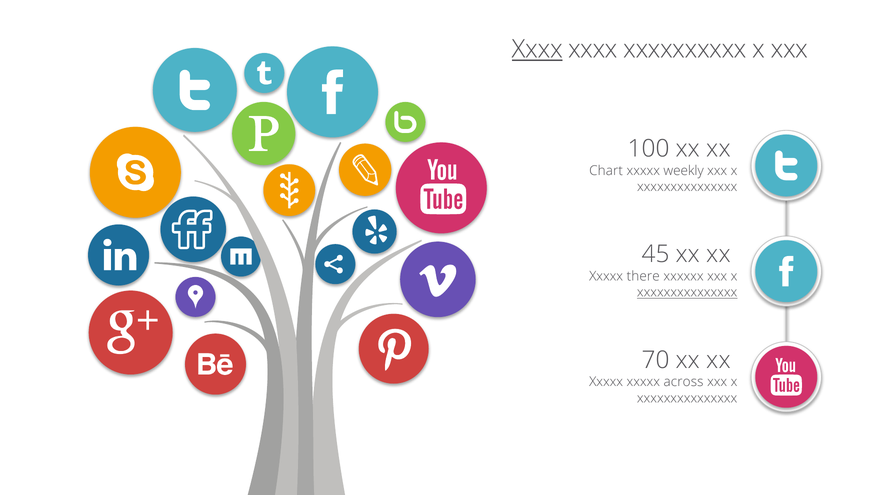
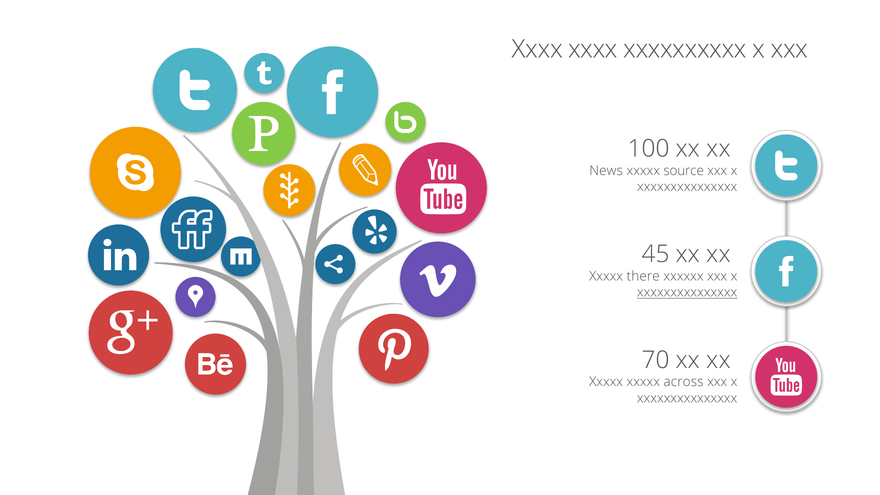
Xxxx underline: present -> none (537, 49)
Chart: Chart -> News (606, 171)
weekly: weekly -> source (684, 171)
